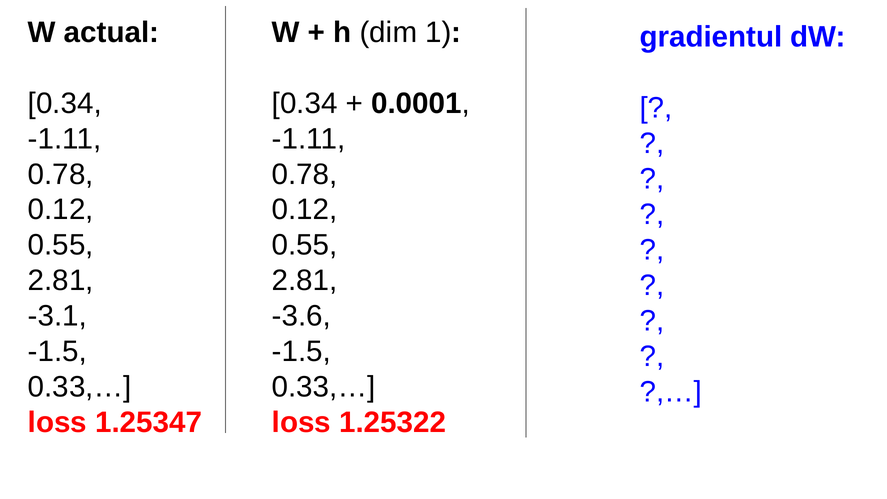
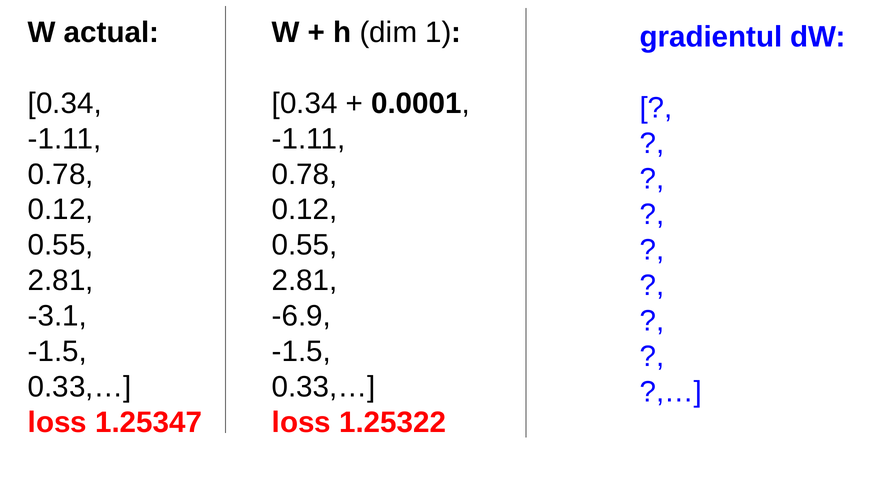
-3.6: -3.6 -> -6.9 (301, 316)
